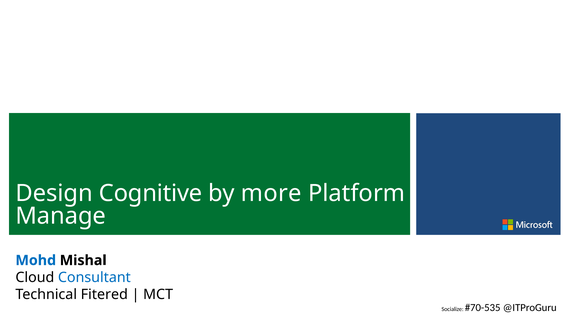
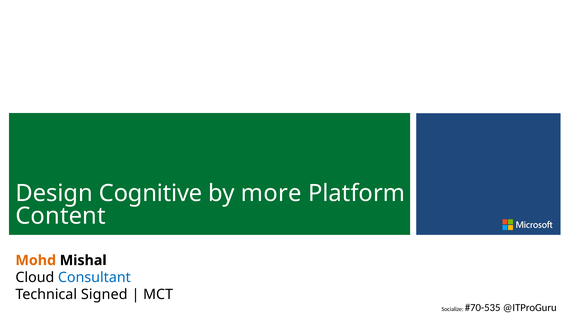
Manage: Manage -> Content (61, 216)
Mohd colour: blue -> orange (36, 260)
Fitered: Fitered -> Signed (104, 294)
